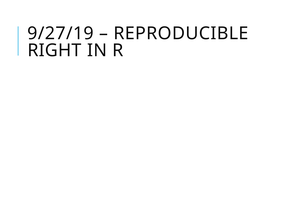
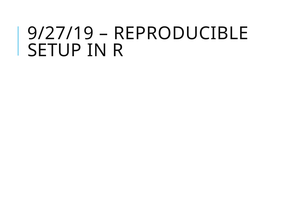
RIGHT: RIGHT -> SETUP (54, 50)
